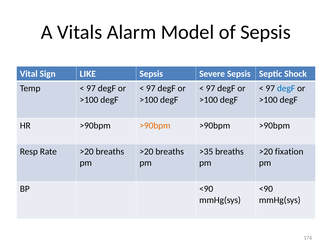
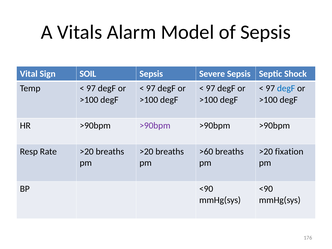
LIKE: LIKE -> SOIL (88, 74)
>90bpm colour: orange -> purple (155, 126)
>35: >35 -> >60 (206, 152)
